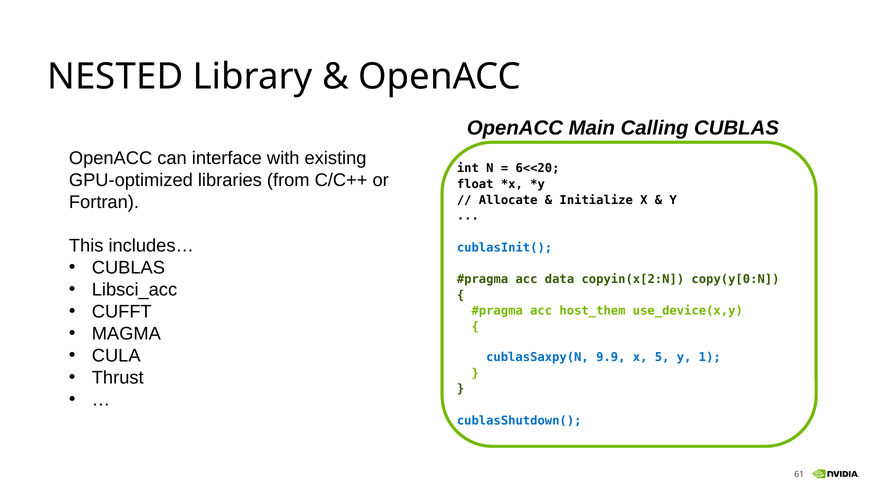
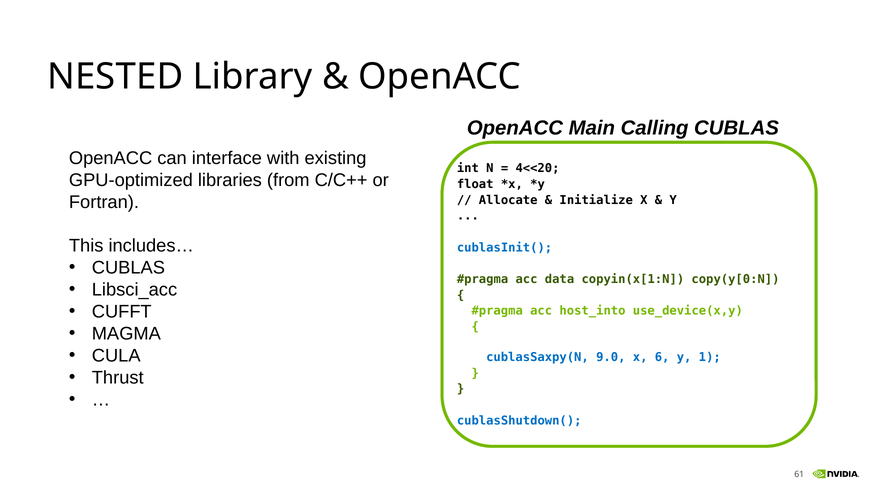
6<<20: 6<<20 -> 4<<20 (538, 168)
copyin(x[2:N: copyin(x[2:N -> copyin(x[1:N (633, 279)
host_them: host_them -> host_into (593, 311)
9.9: 9.9 -> 9.0 (611, 357)
5: 5 -> 6 (662, 357)
